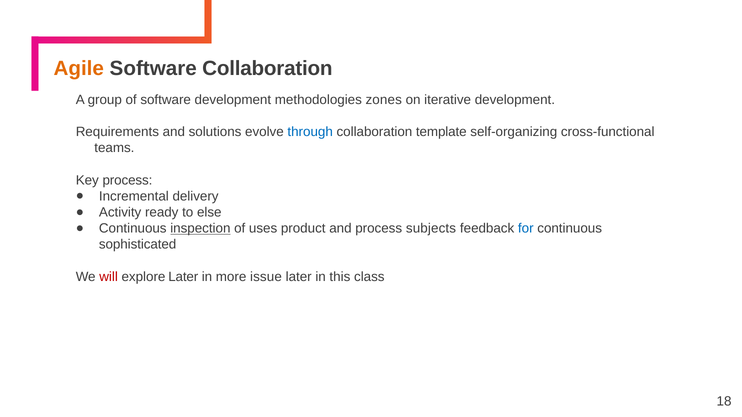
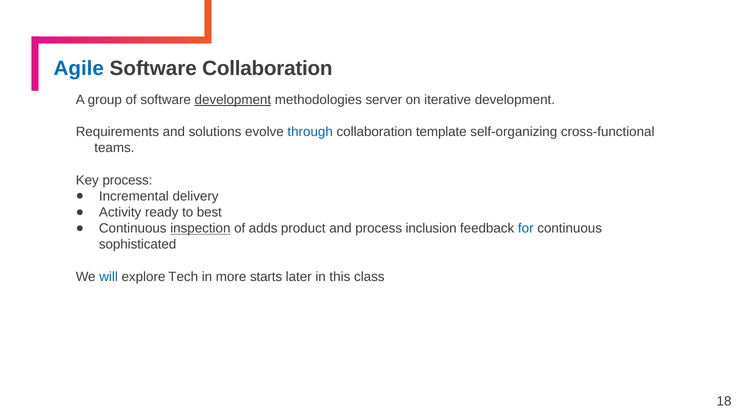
Agile colour: orange -> blue (79, 68)
development underline: none -> present (233, 100)
zones: zones -> server (384, 100)
else: else -> best (209, 213)
uses: uses -> adds (263, 229)
subjects: subjects -> inclusion (431, 229)
will colour: red -> blue (109, 277)
explore Later: Later -> Tech (183, 277)
issue: issue -> starts (266, 277)
